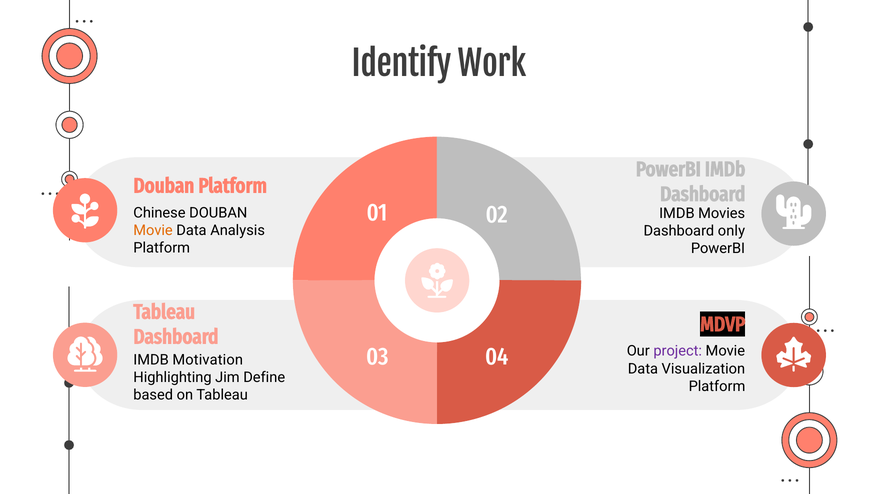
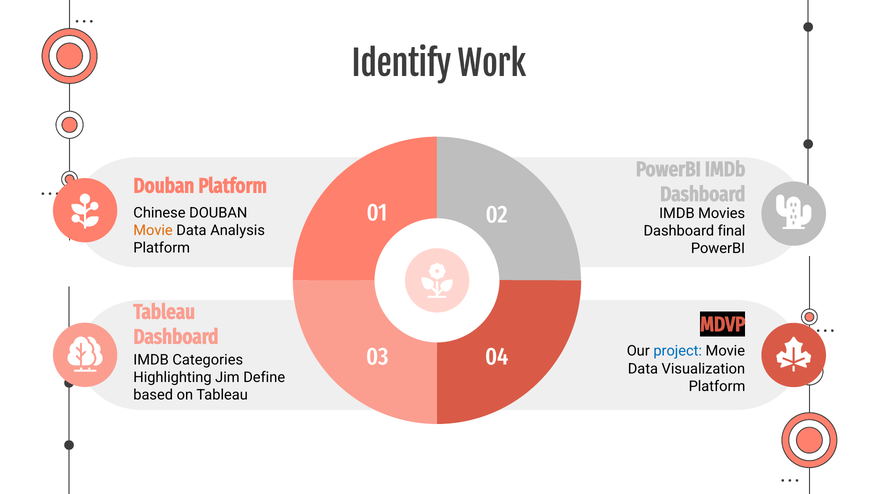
only: only -> final (732, 231)
project colour: purple -> blue (678, 351)
Motivation: Motivation -> Categories (208, 360)
